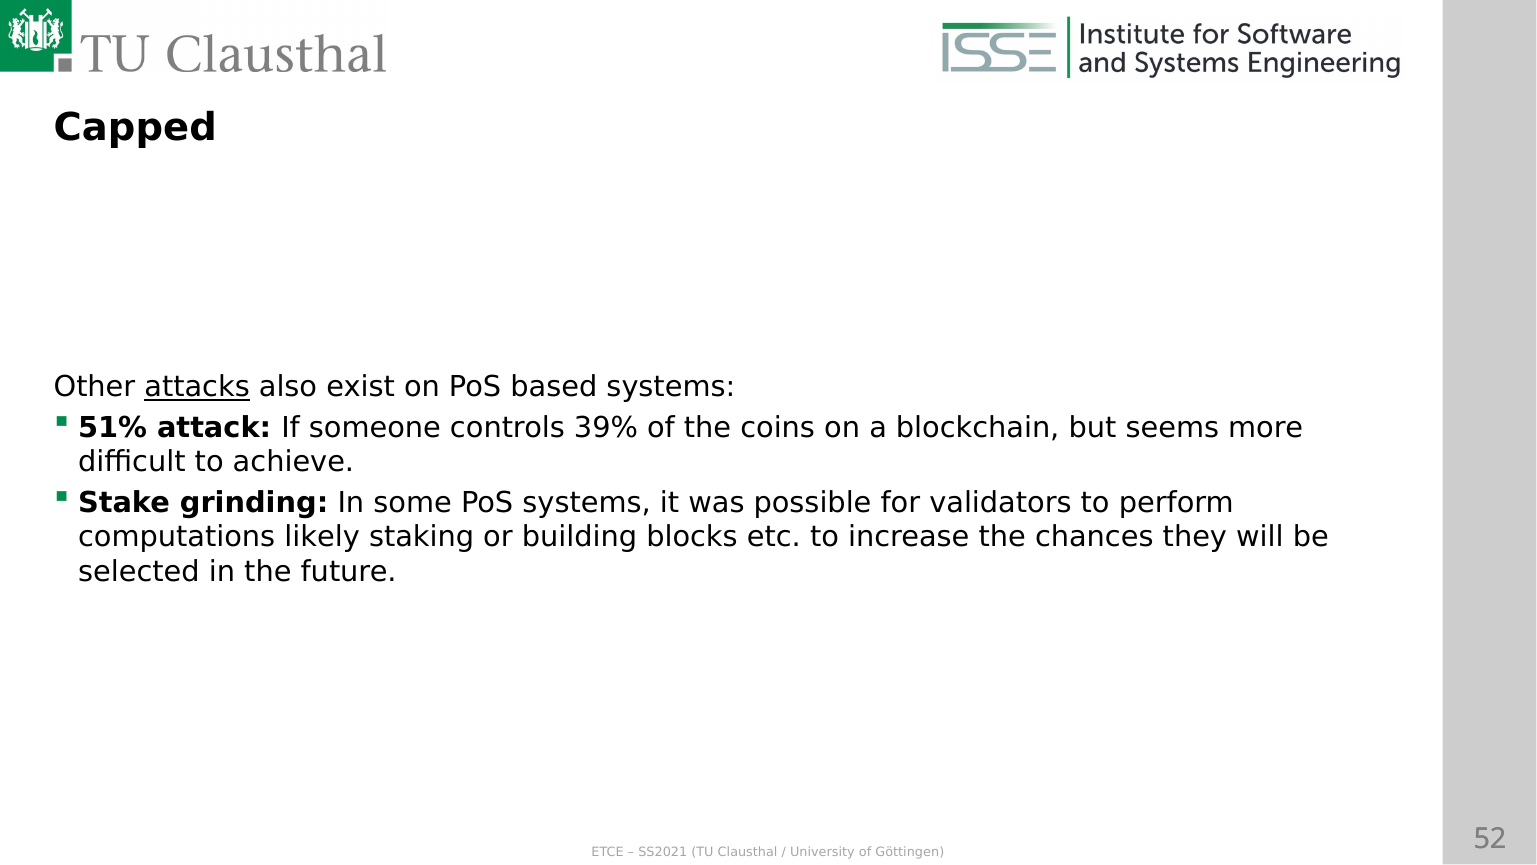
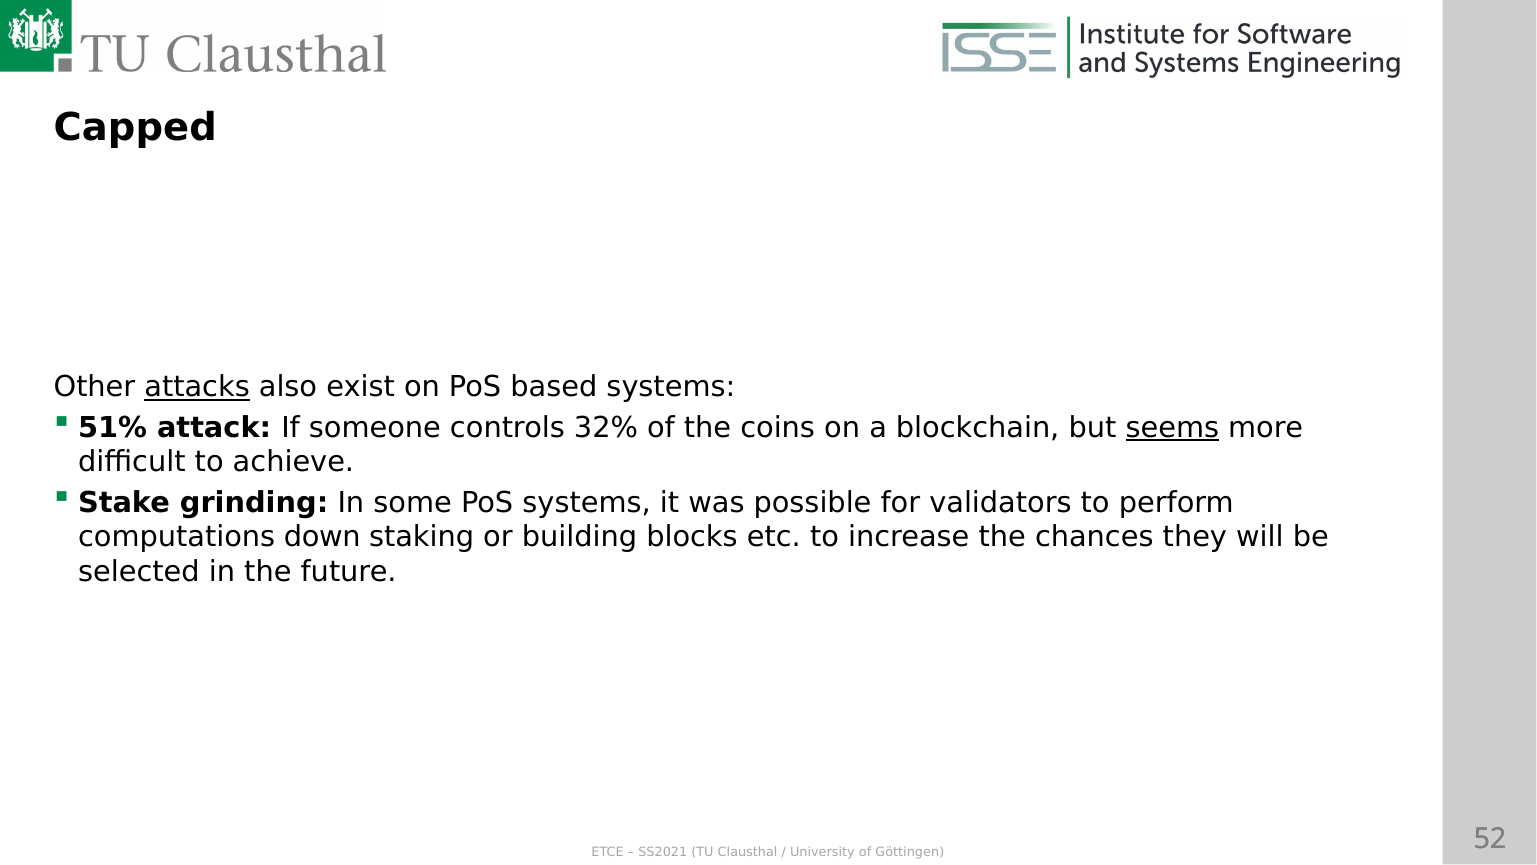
39%: 39% -> 32% (606, 427)
seems underline: none -> present (1172, 427)
likely: likely -> down (322, 537)
